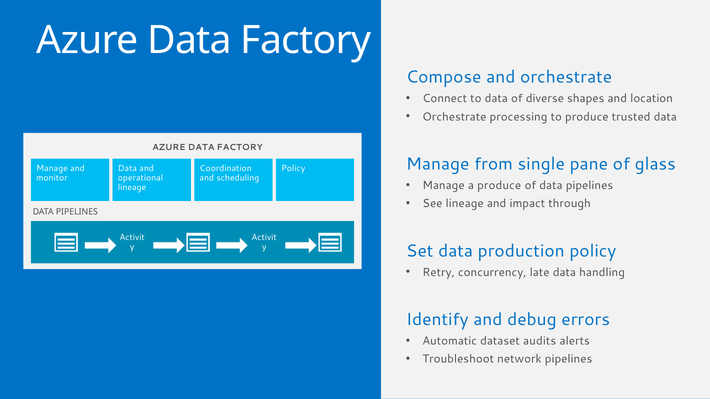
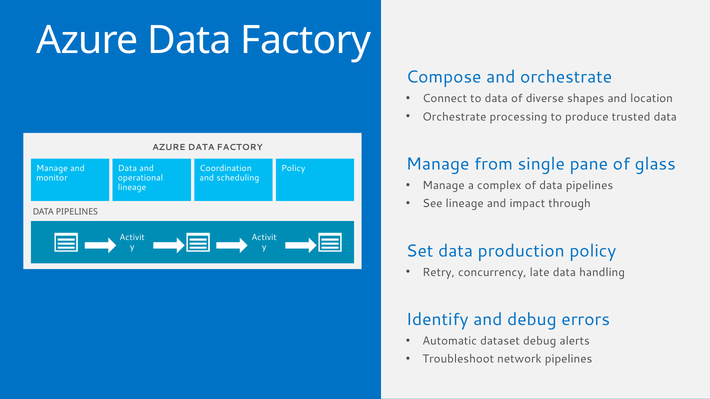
a produce: produce -> complex (499, 186)
dataset audits: audits -> debug (540, 341)
